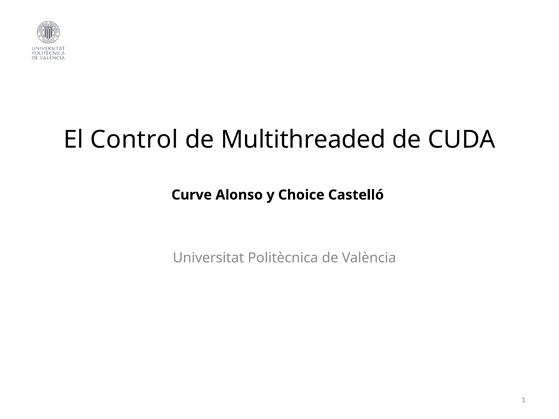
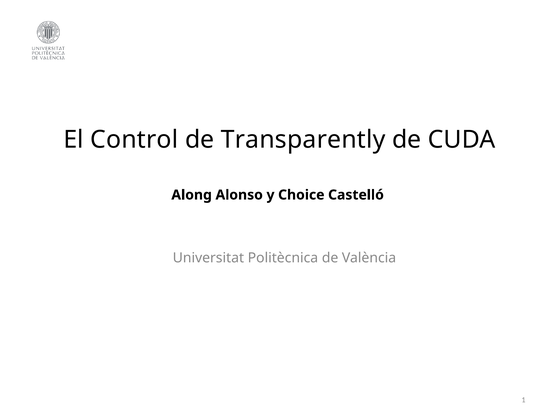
Multithreaded: Multithreaded -> Transparently (303, 140)
Curve: Curve -> Along (192, 195)
